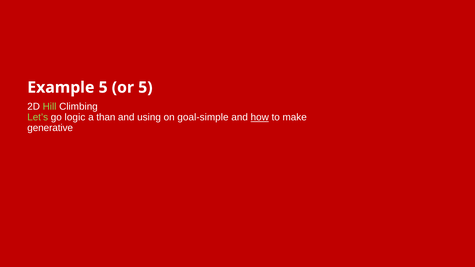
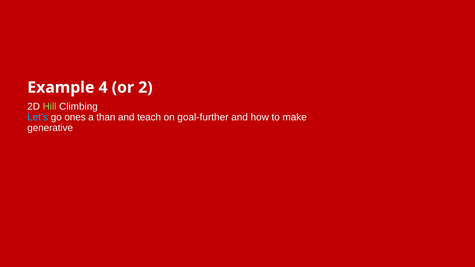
Example 5: 5 -> 4 (103, 88)
or 5: 5 -> 2 (145, 88)
Let’s colour: light green -> light blue (38, 117)
logic: logic -> ones (75, 117)
using: using -> teach (149, 117)
goal-simple: goal-simple -> goal-further (203, 117)
how underline: present -> none (260, 117)
